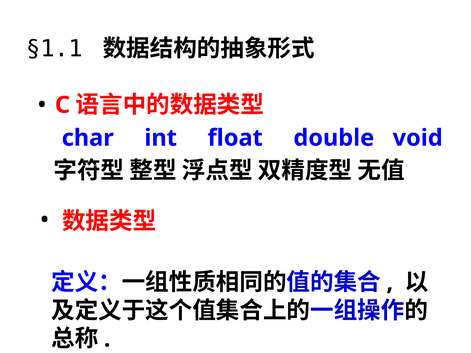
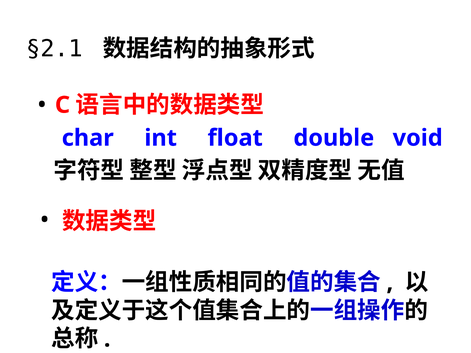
§1.1: §1.1 -> §2.1 (55, 49)
